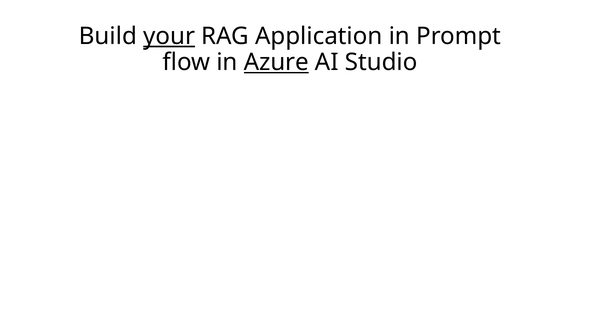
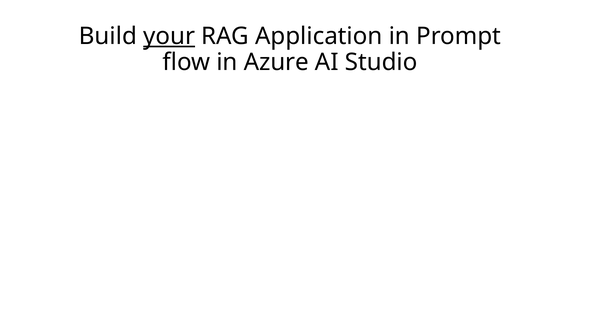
Azure underline: present -> none (276, 62)
